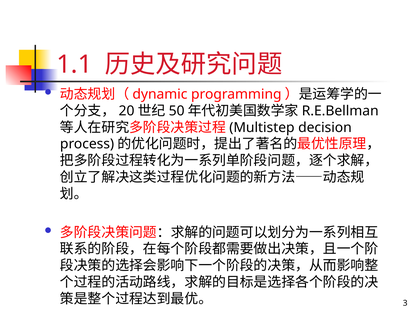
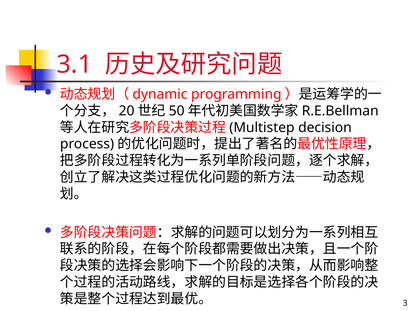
1.1: 1.1 -> 3.1 (74, 64)
